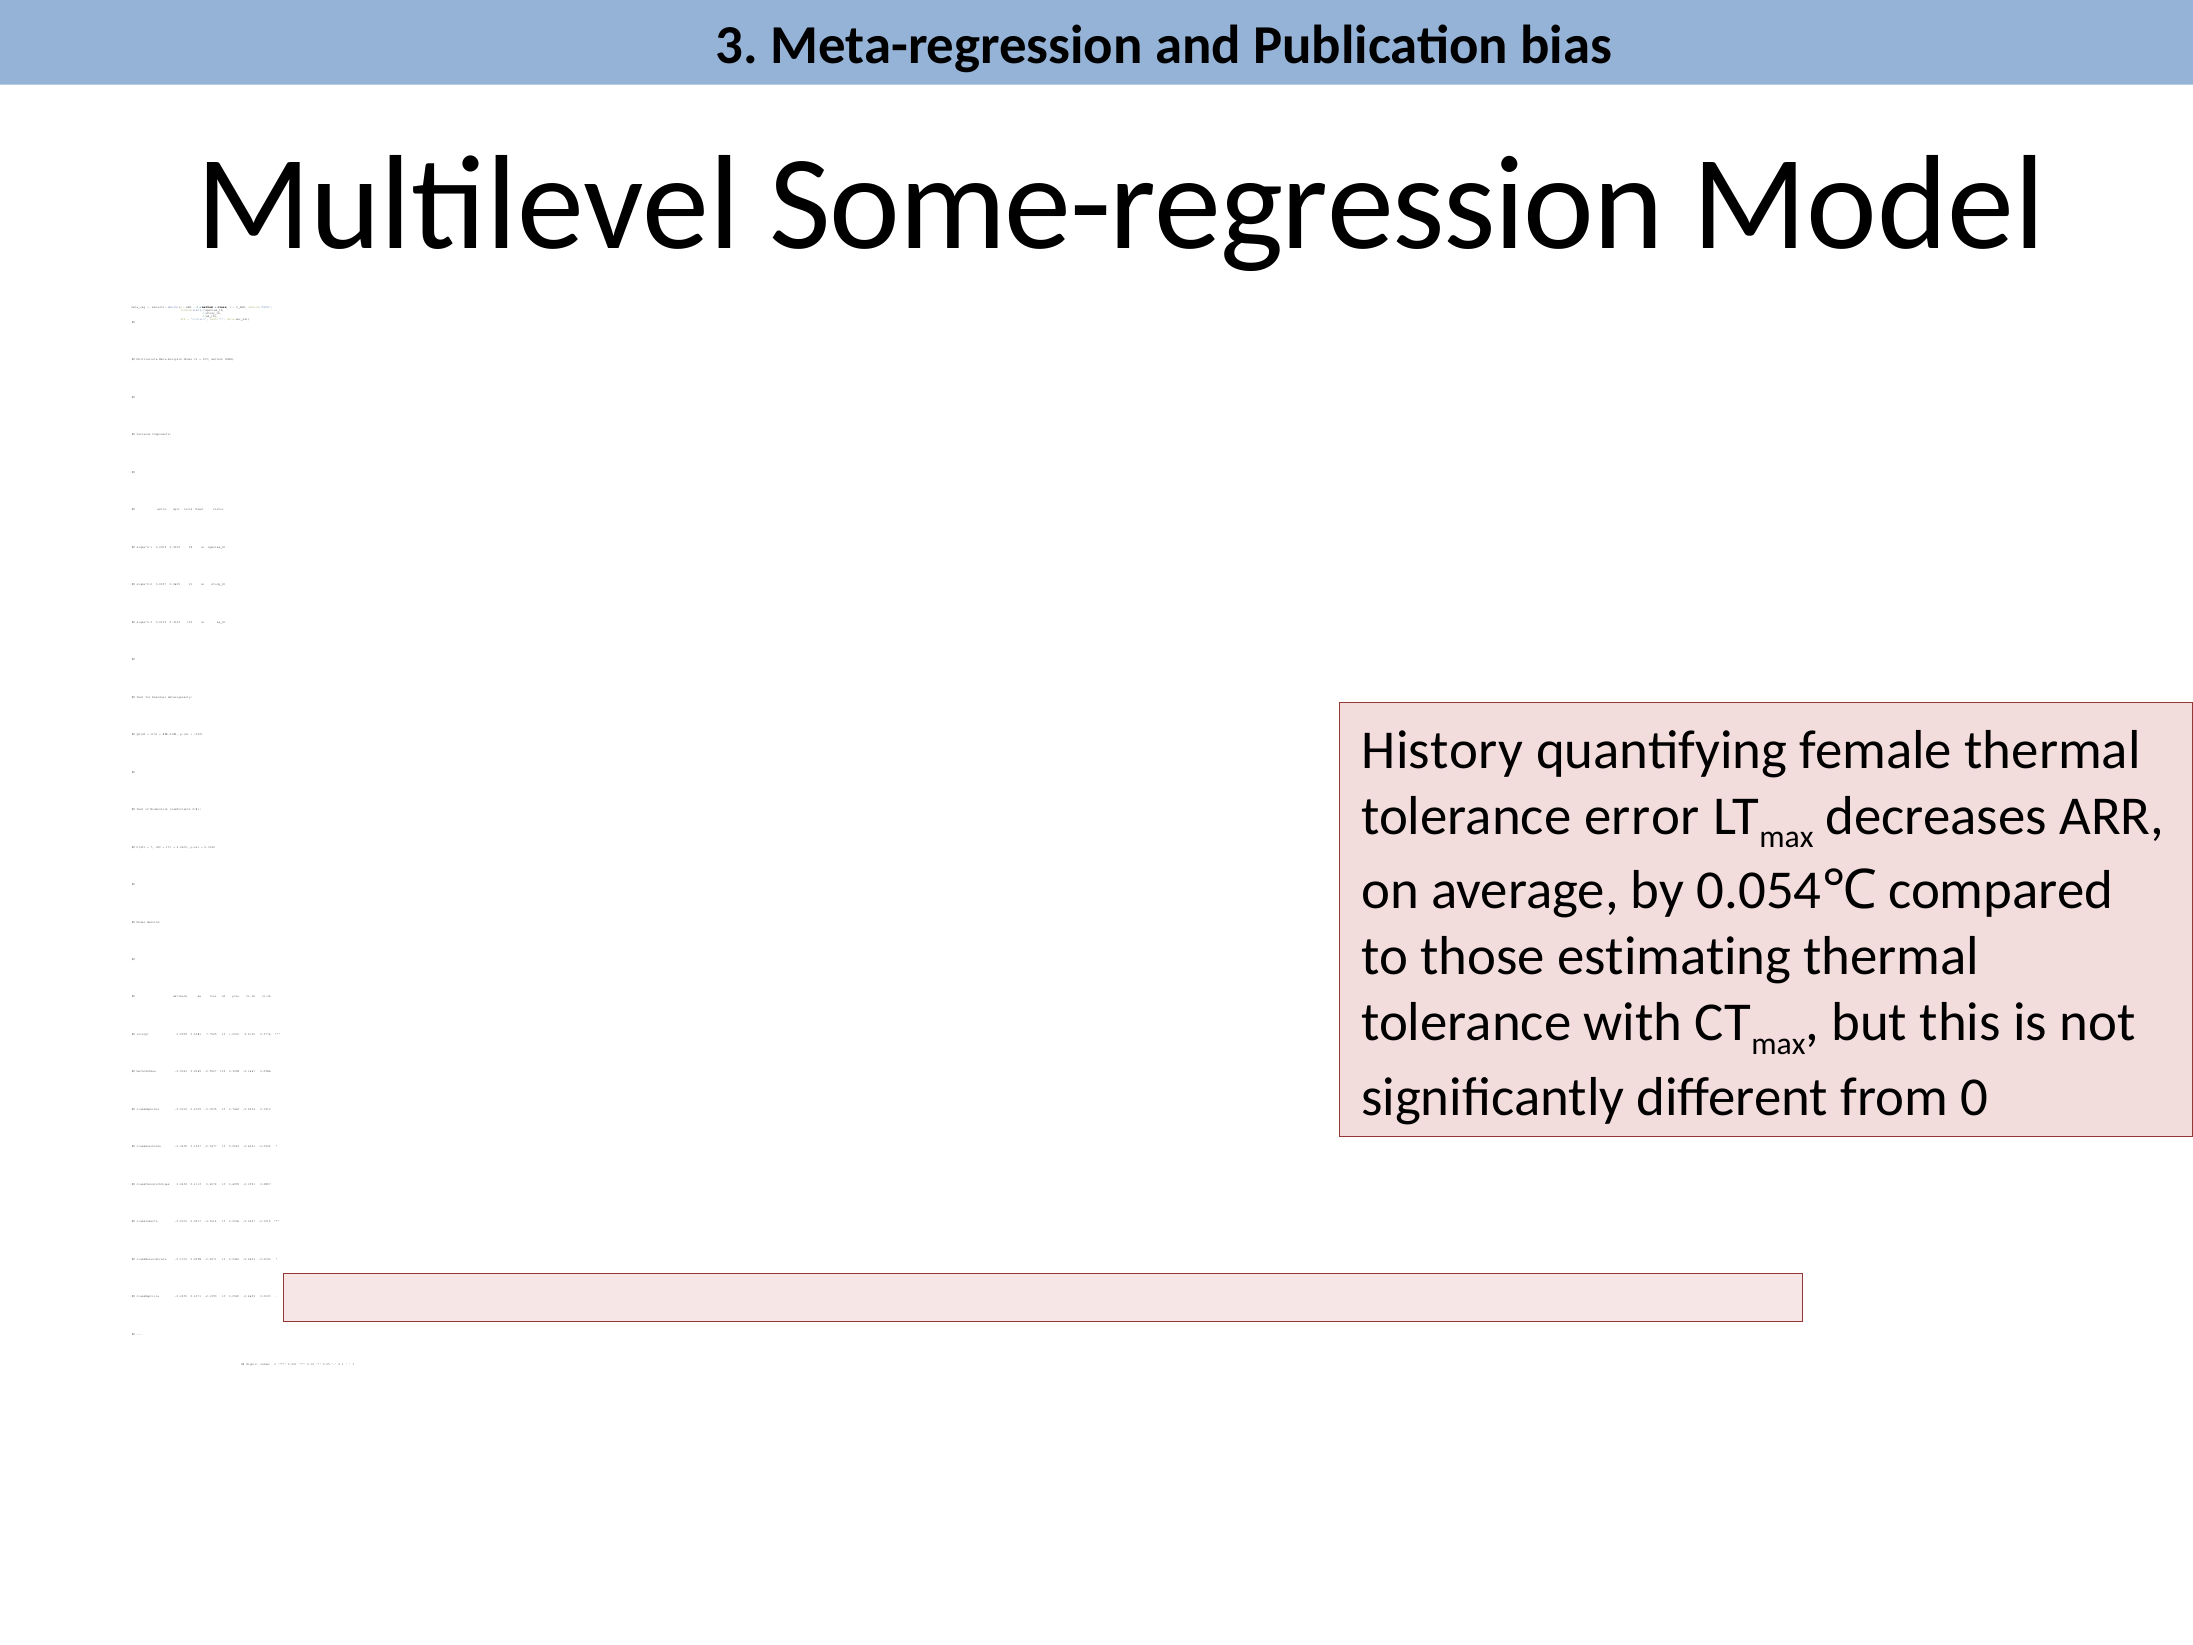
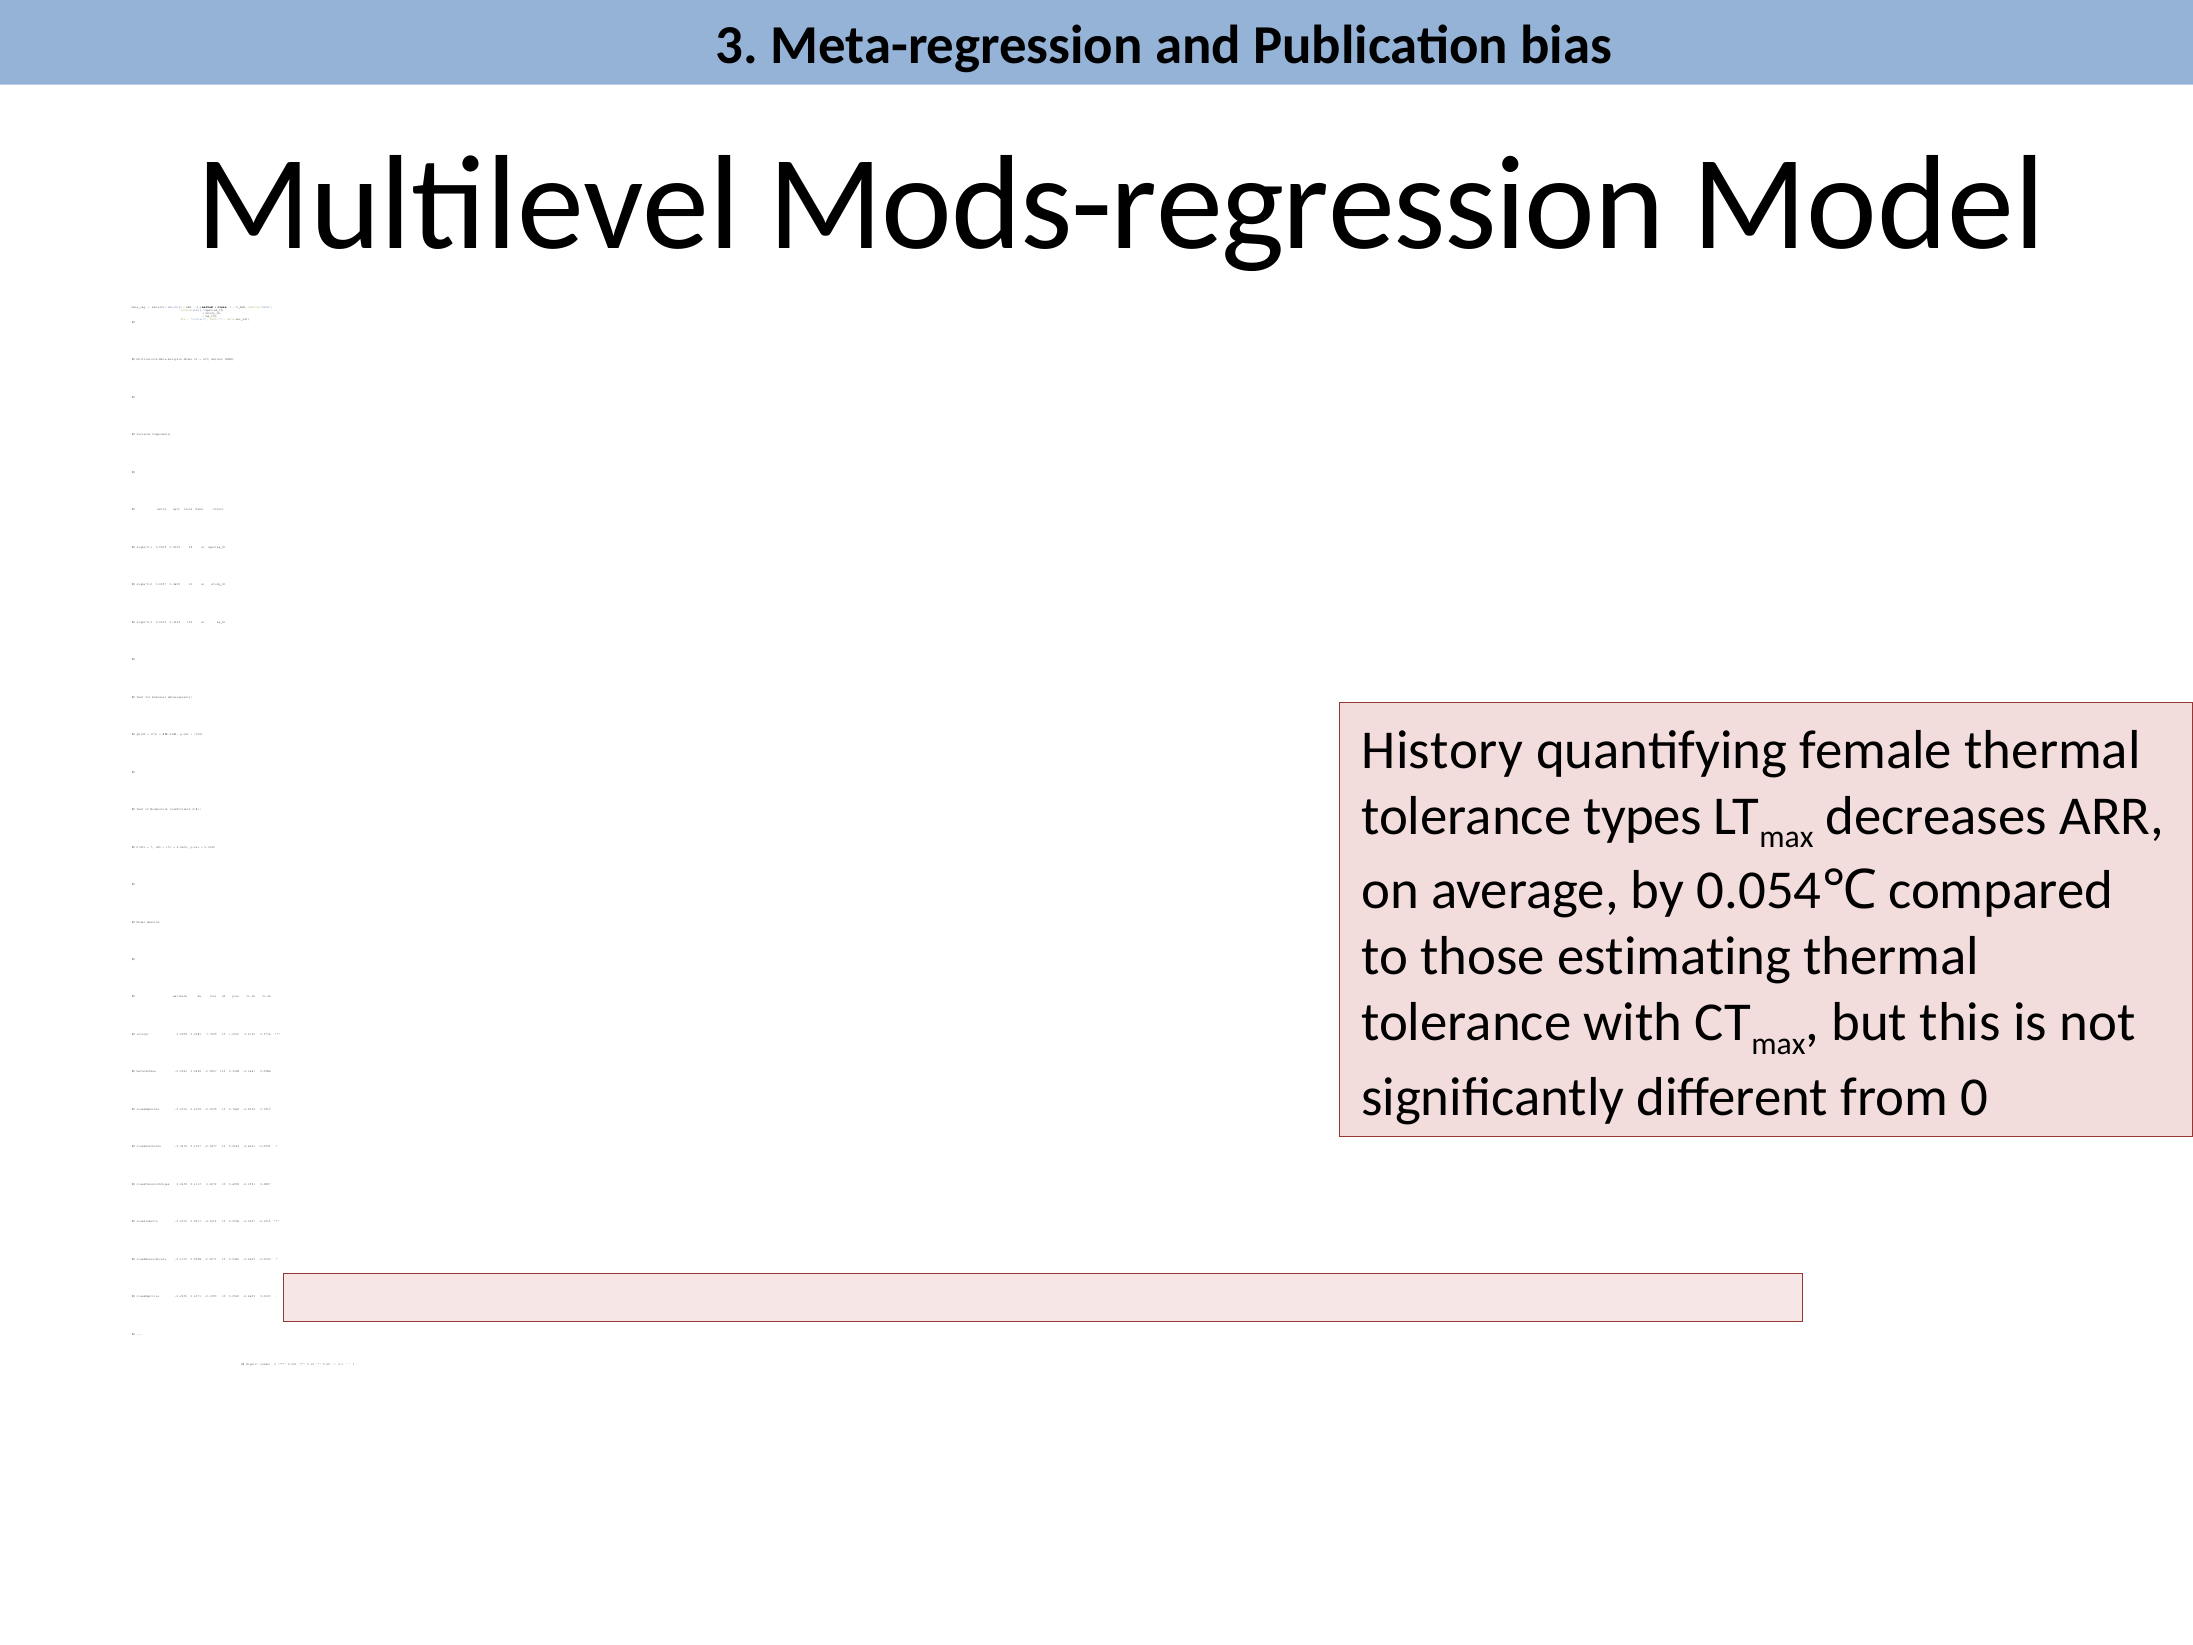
Some-regression: Some-regression -> Mods-regression (1217, 204)
error: error -> types (1642, 816)
